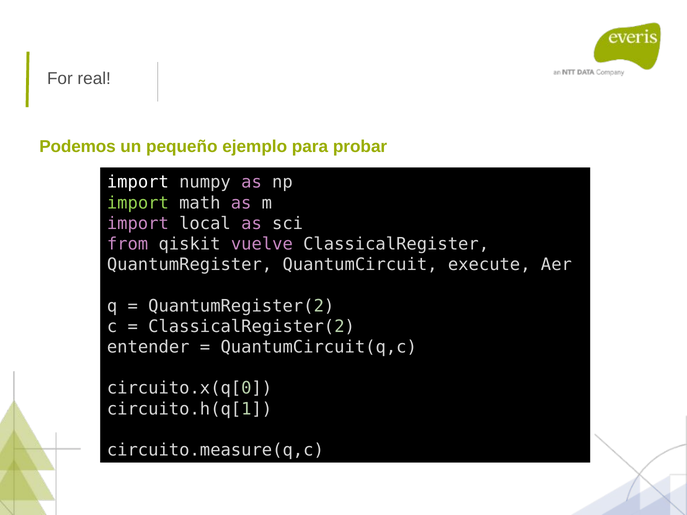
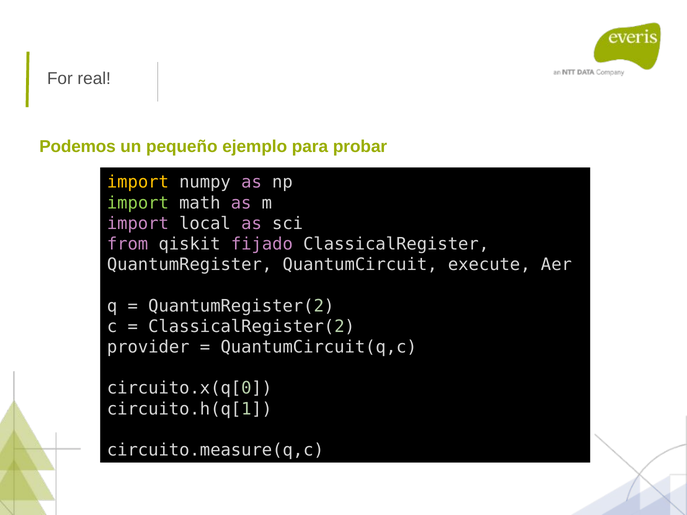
import colour: white -> yellow (138, 182)
vuelve: vuelve -> fijado (262, 244)
entender: entender -> provider (148, 347)
